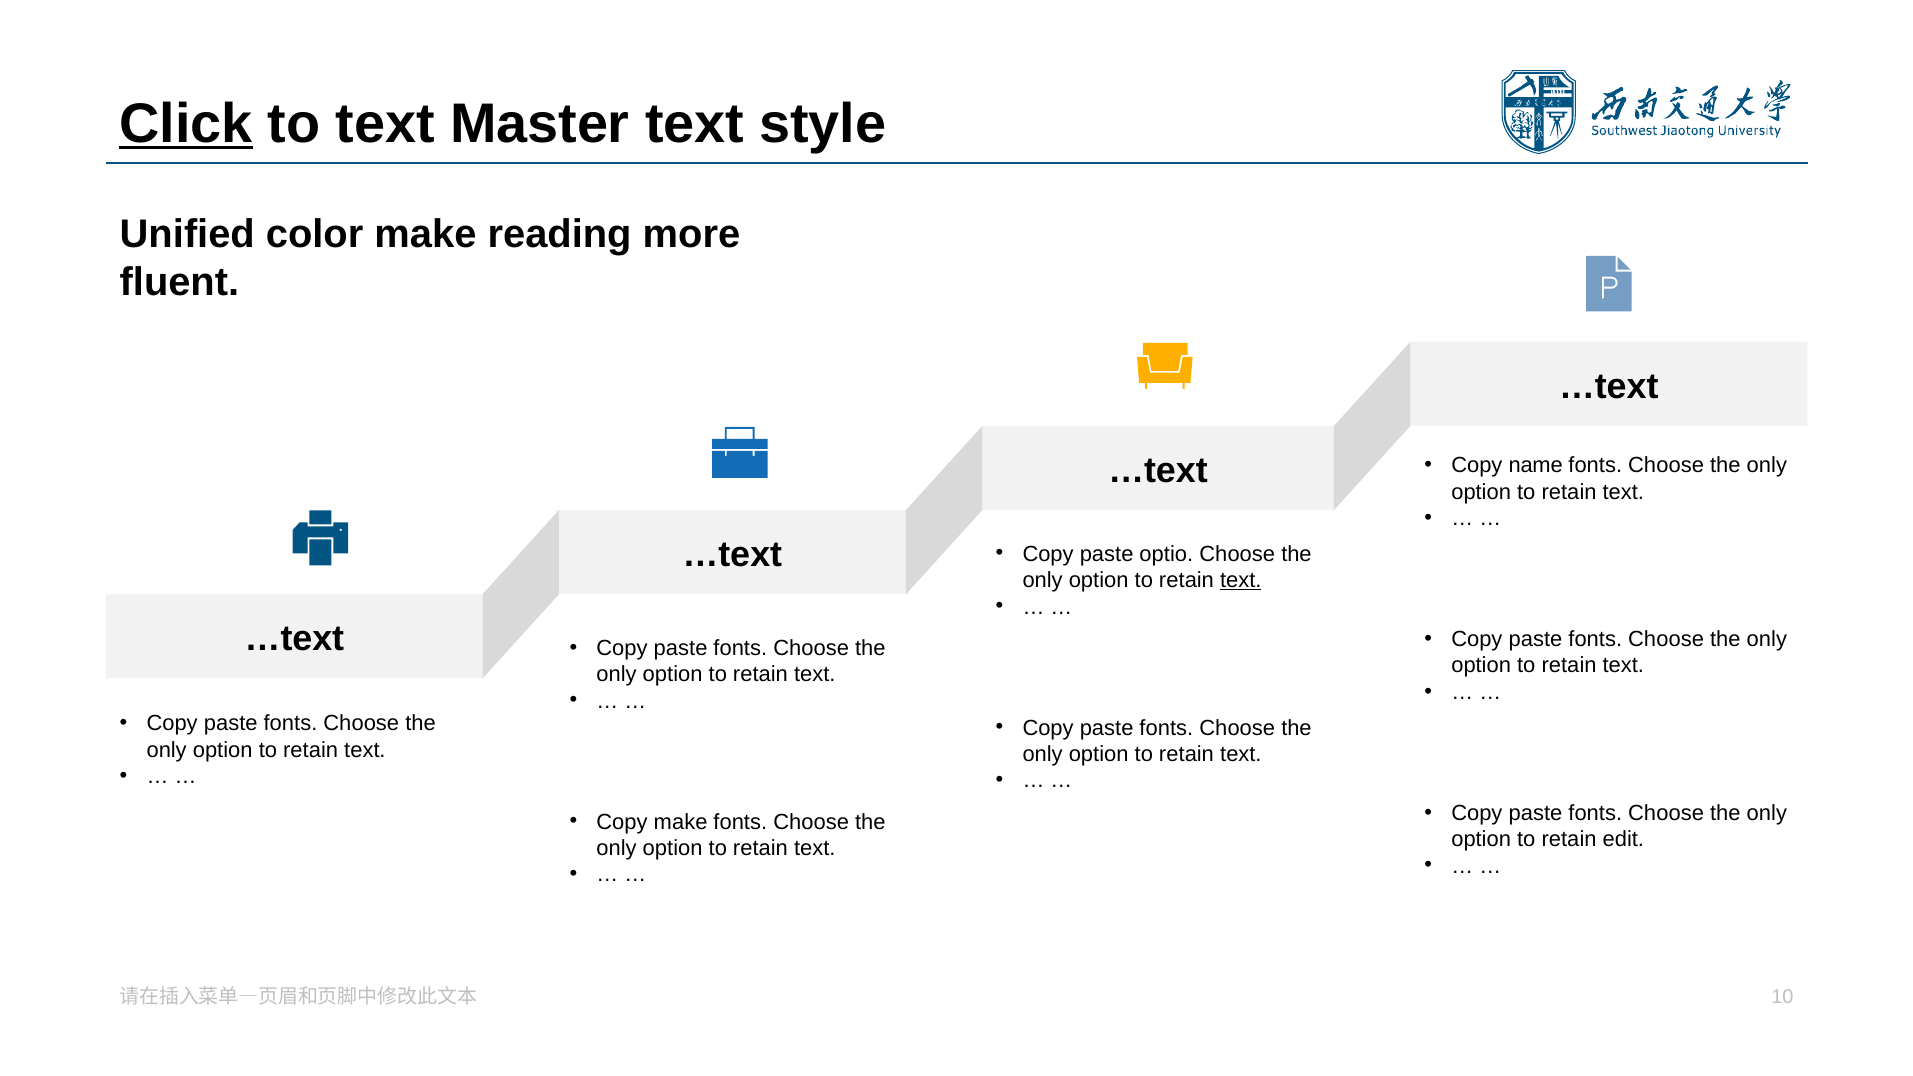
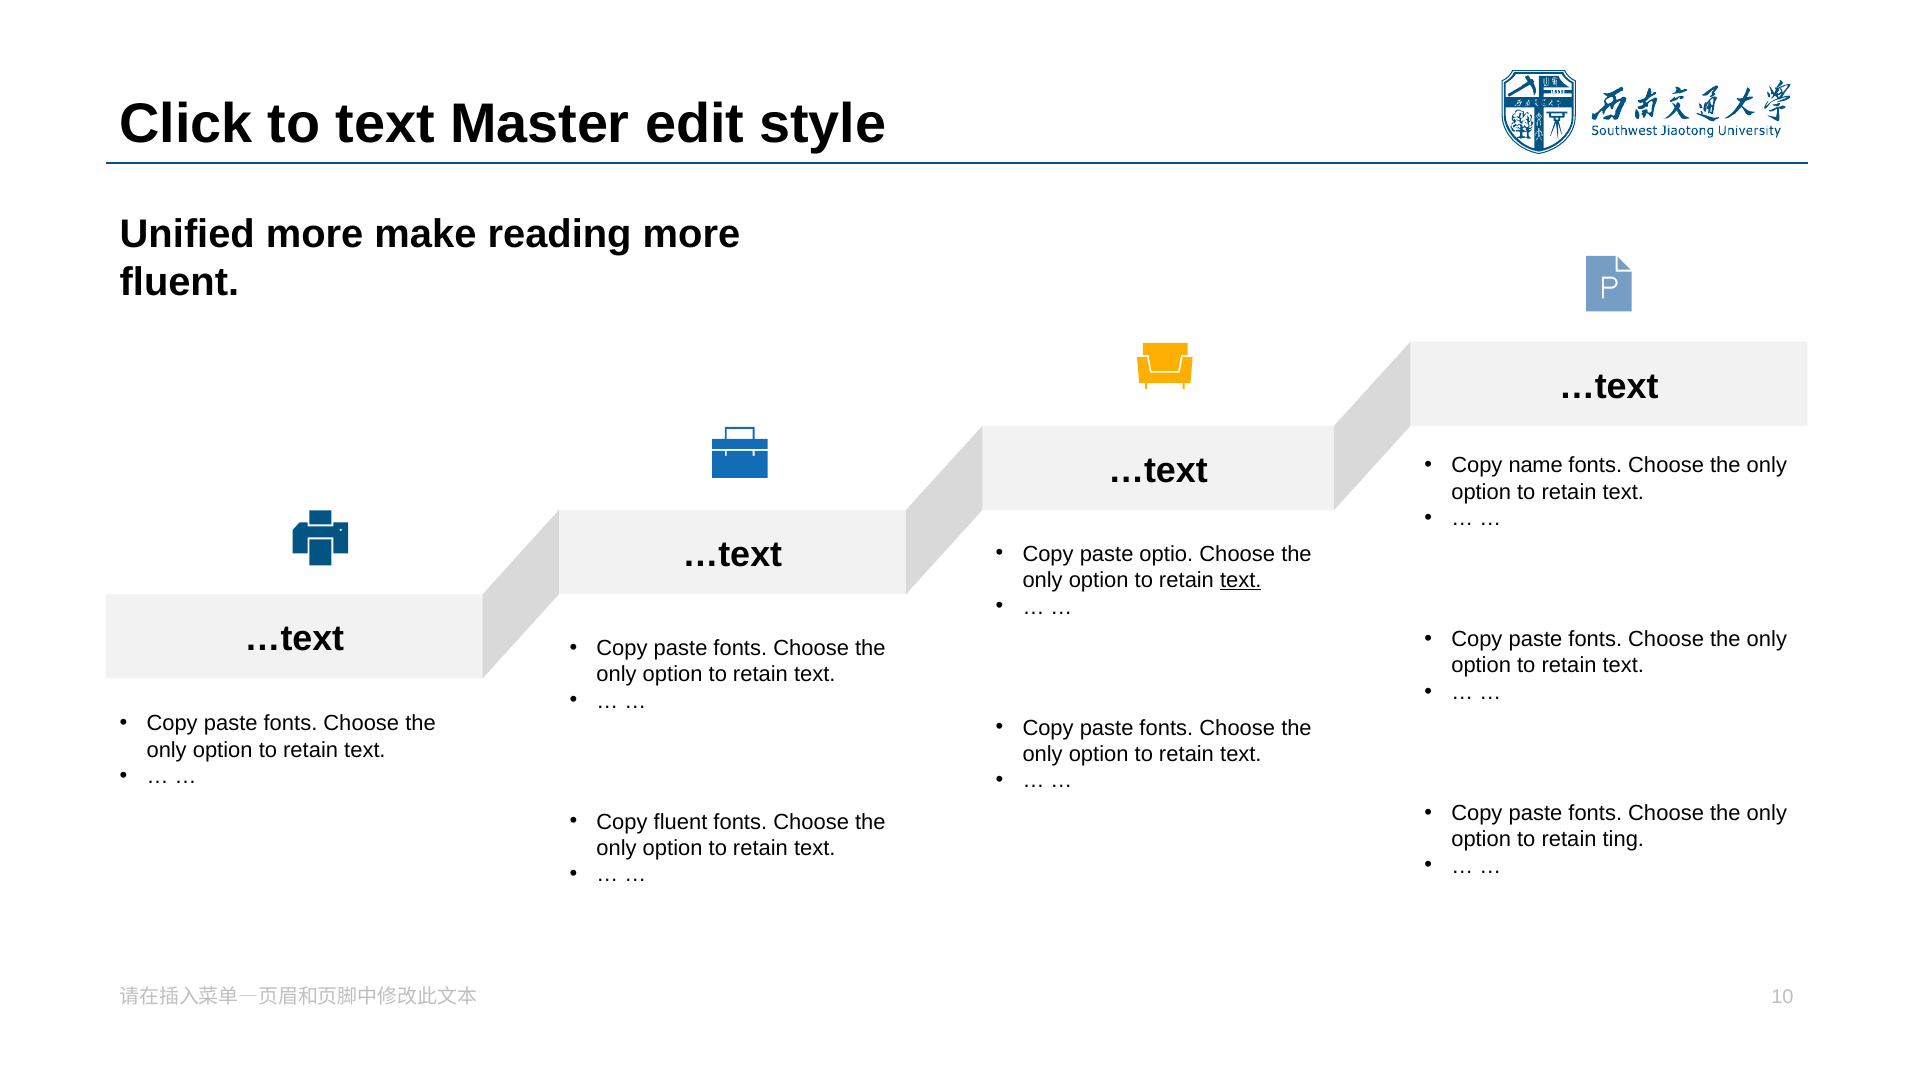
Click underline: present -> none (186, 124)
Master text: text -> edit (695, 124)
Unified color: color -> more (315, 235)
Copy make: make -> fluent (681, 822)
edit: edit -> ting (1623, 840)
